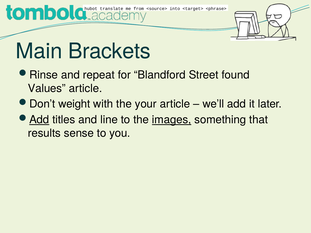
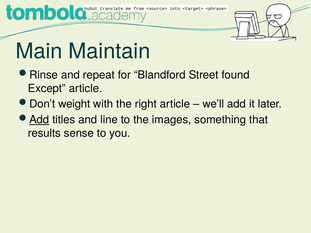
Brackets: Brackets -> Maintain (109, 51)
Values: Values -> Except (47, 88)
your: your -> right (146, 104)
images underline: present -> none (172, 120)
